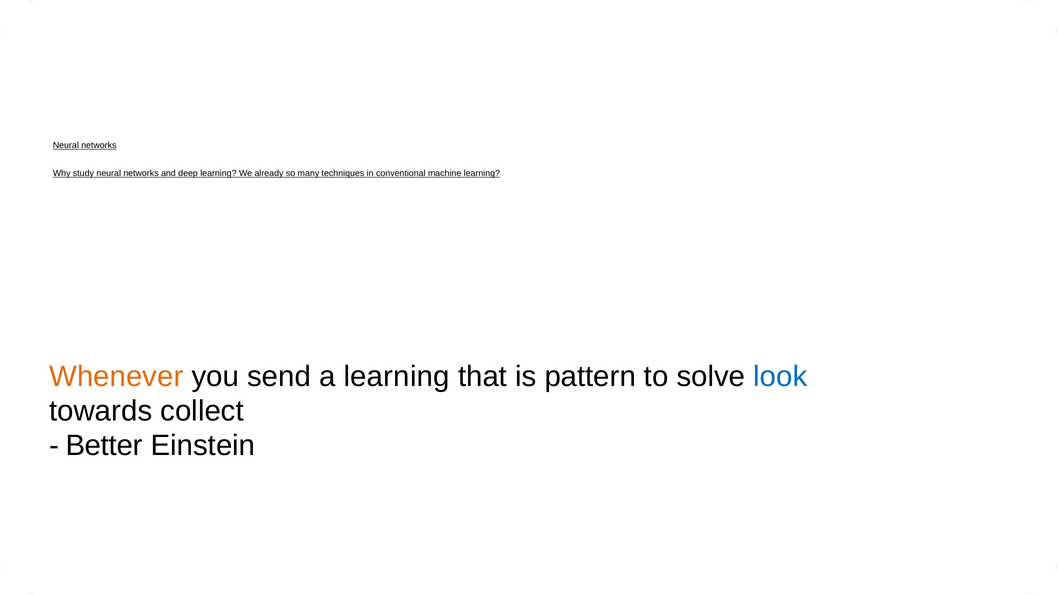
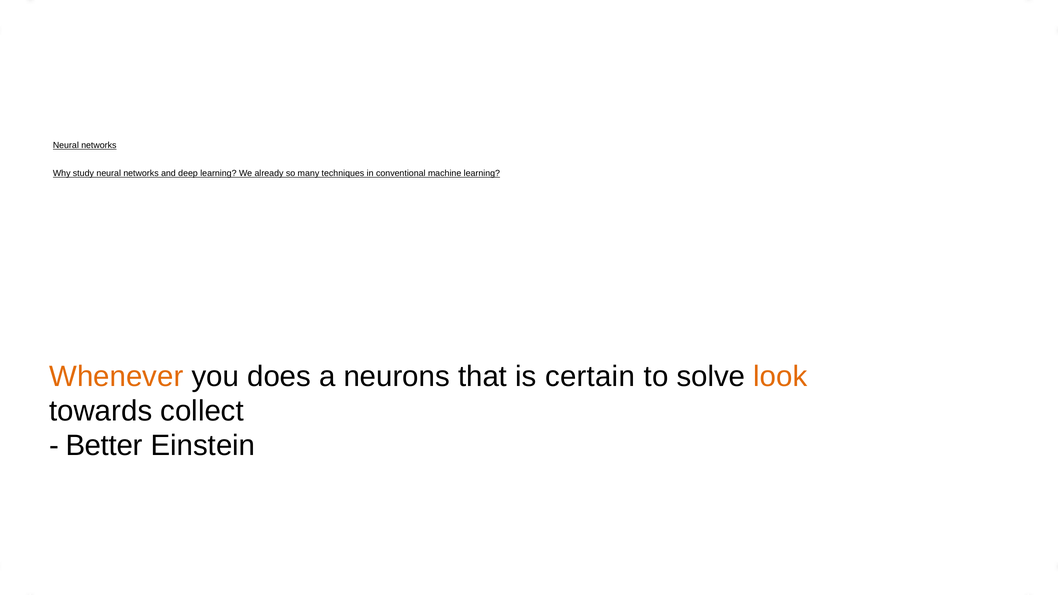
send: send -> does (279, 377)
a learning: learning -> neurons (397, 377)
pattern: pattern -> certain (590, 377)
look colour: blue -> orange (780, 377)
